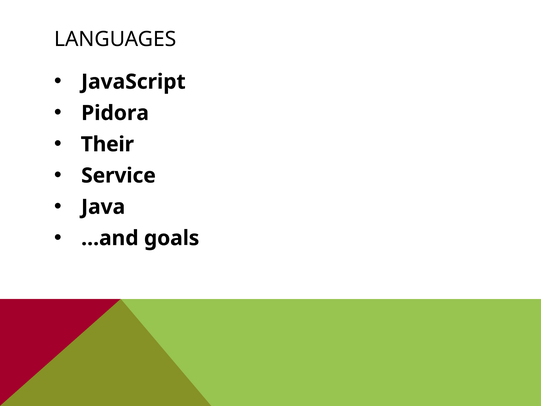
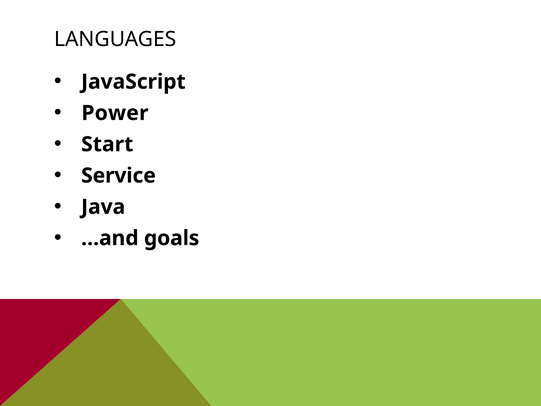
Pidora: Pidora -> Power (115, 113)
Their: Their -> Start (107, 144)
